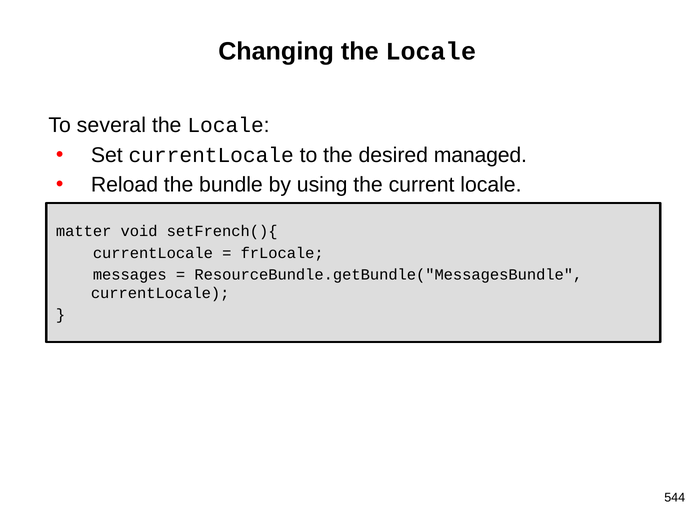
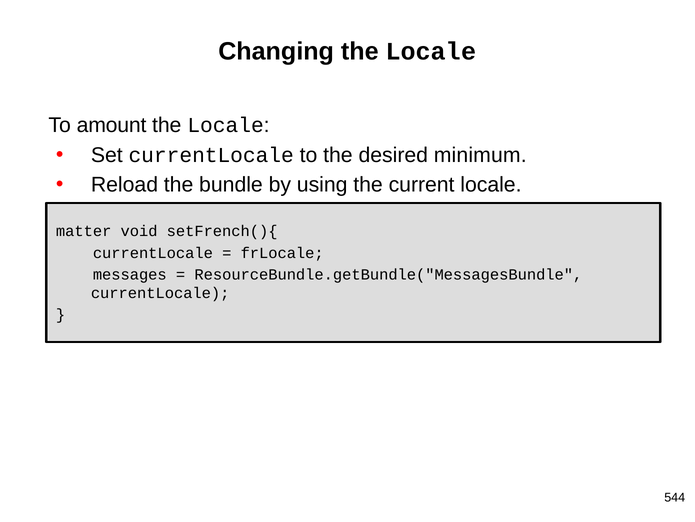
several: several -> amount (112, 125)
managed: managed -> minimum (480, 155)
